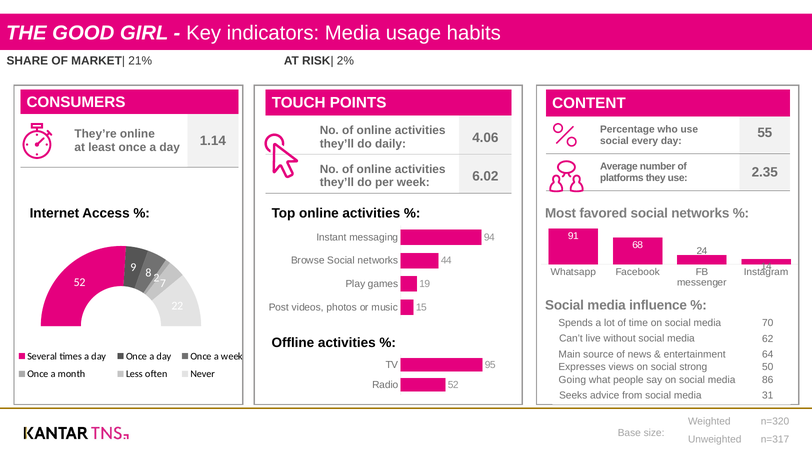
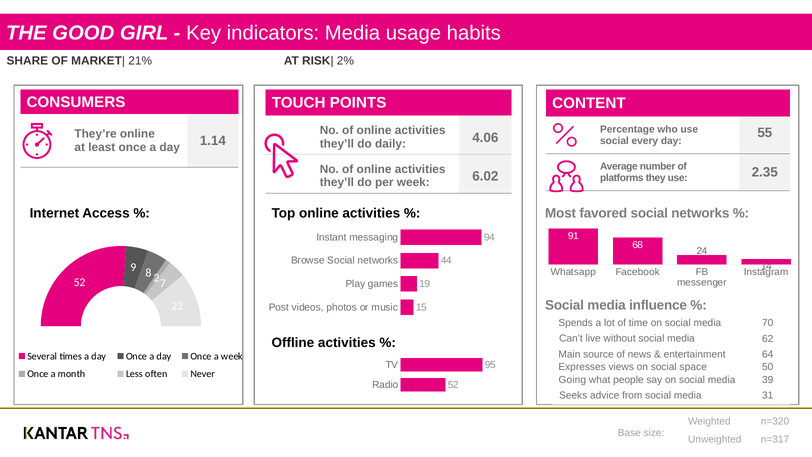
strong: strong -> space (693, 367)
86: 86 -> 39 (768, 380)
